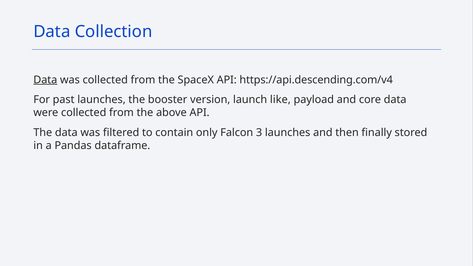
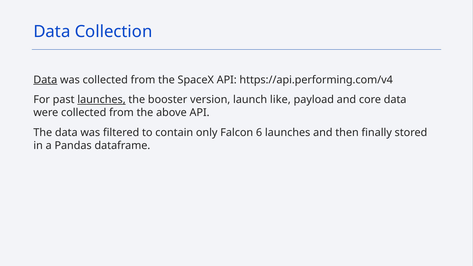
https://api.descending.com/v4: https://api.descending.com/v4 -> https://api.performing.com/v4 (316, 80)
launches underline: none -> present (102, 100)
3: 3 -> 6 (259, 133)
